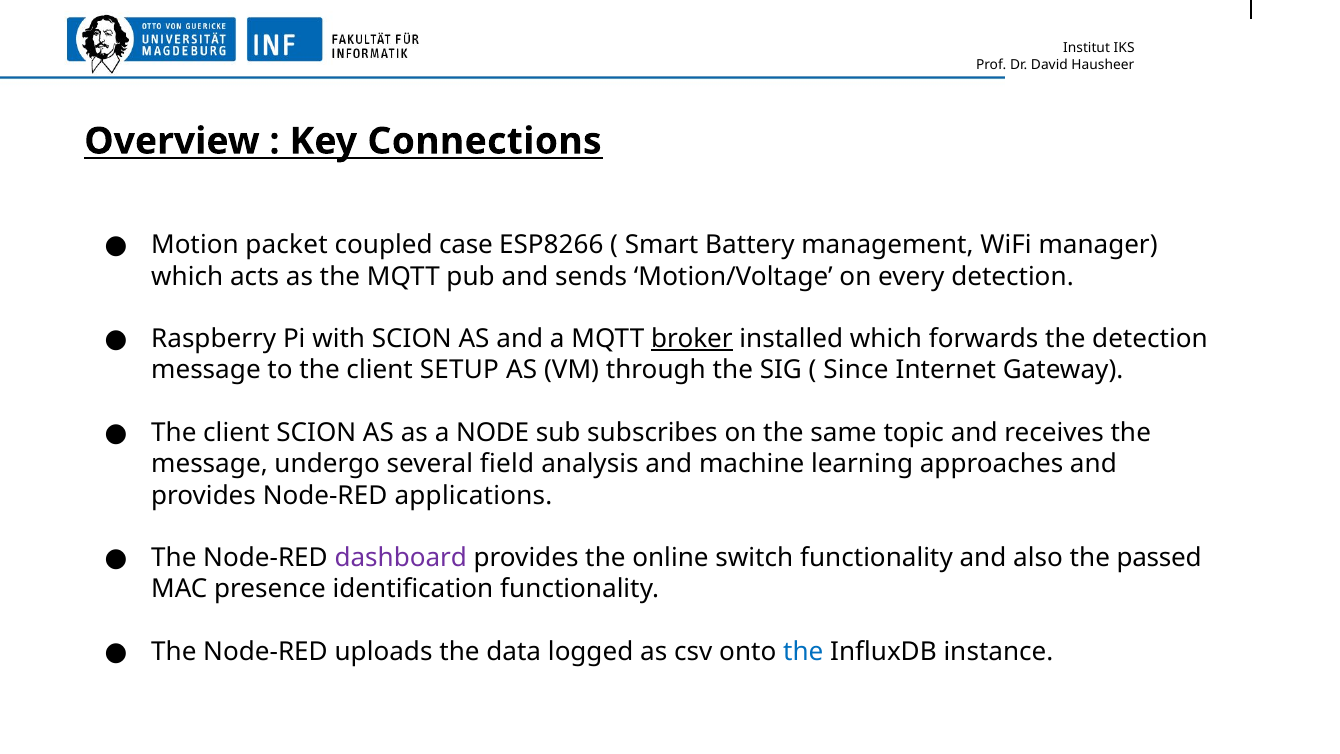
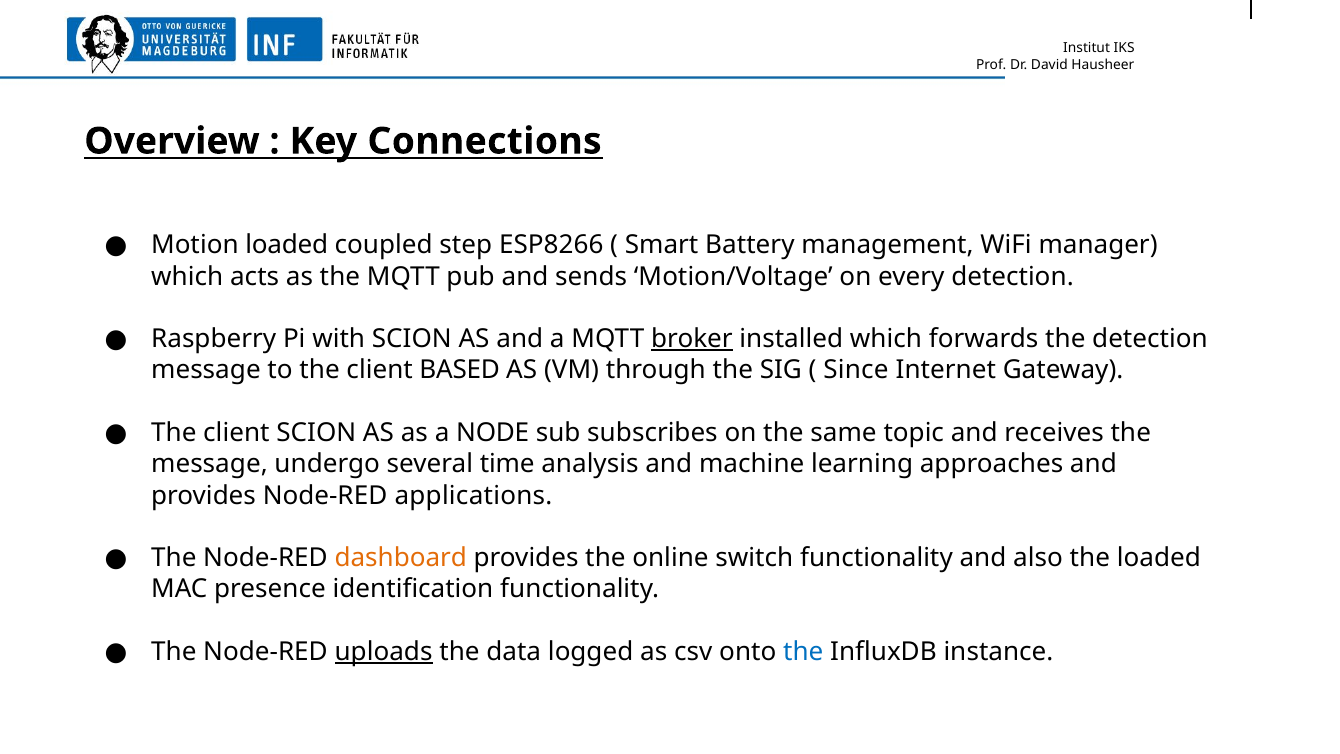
Motion packet: packet -> loaded (287, 245)
case: case -> step (466, 245)
SETUP: SETUP -> BASED (460, 370)
field: field -> time (507, 464)
dashboard colour: purple -> orange (401, 558)
the passed: passed -> loaded (1159, 558)
uploads underline: none -> present (384, 652)
